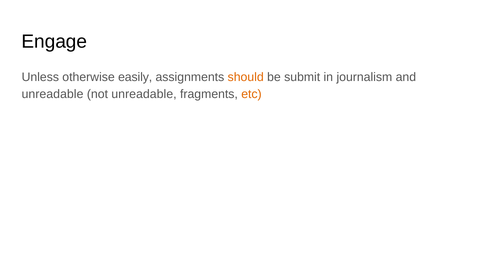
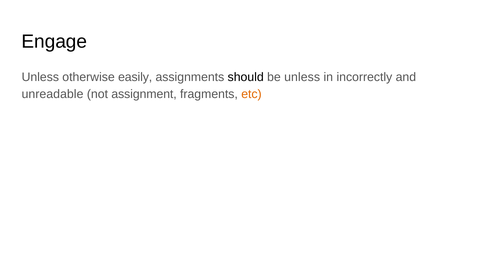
should colour: orange -> black (246, 77)
be submit: submit -> unless (302, 77)
journalism: journalism -> incorrectly (364, 77)
not unreadable: unreadable -> assignment (144, 94)
